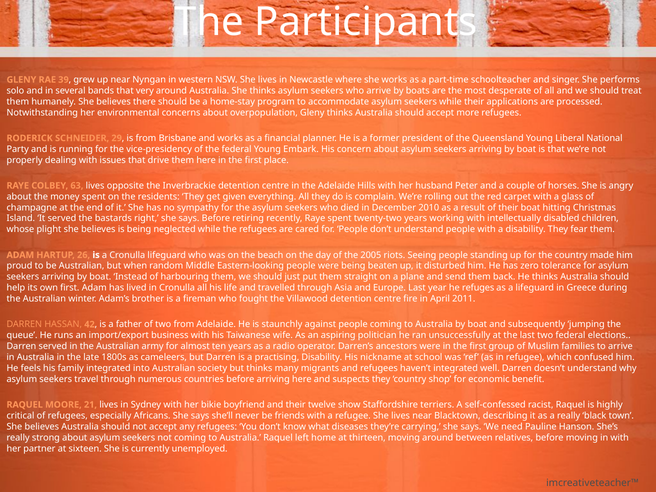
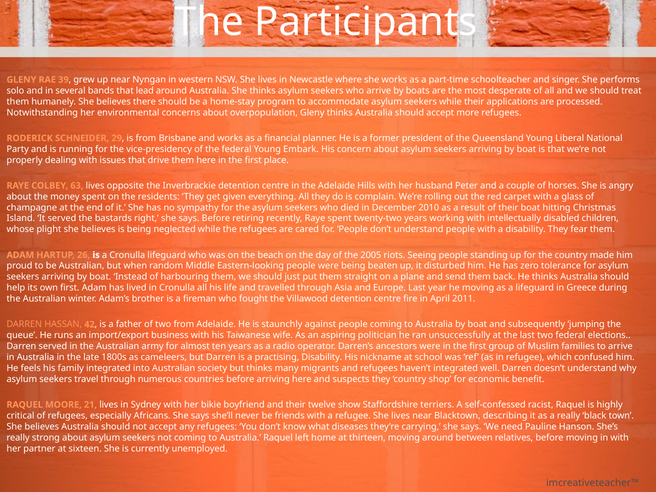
very: very -> lead (145, 91)
he refuges: refuges -> moving (478, 288)
